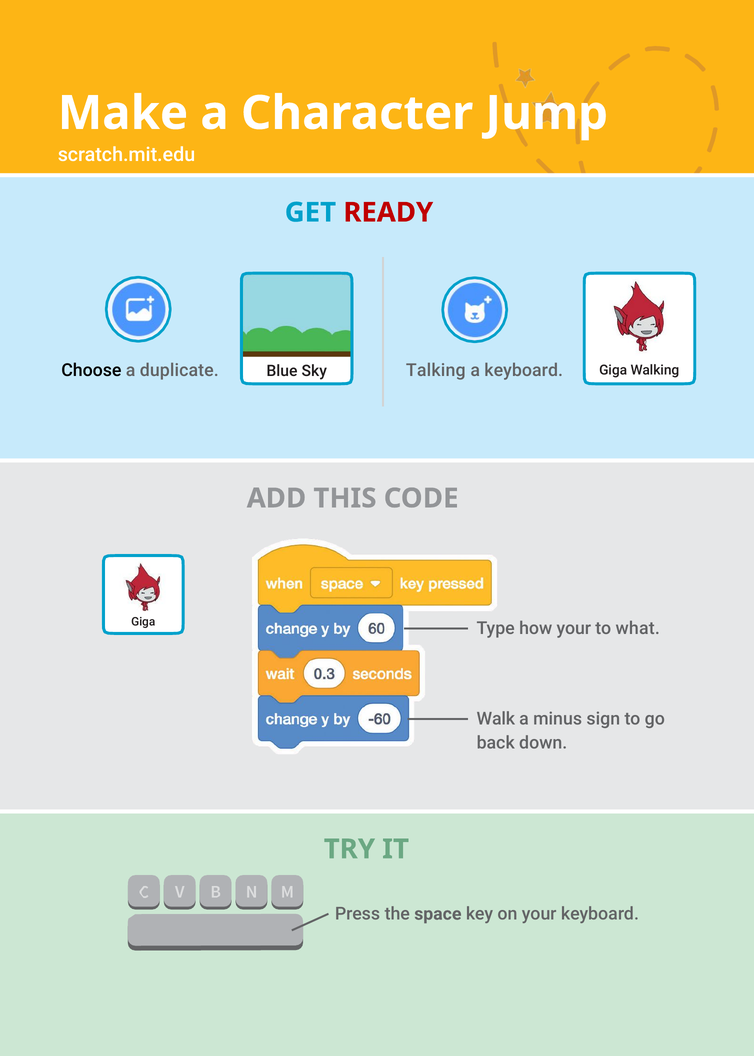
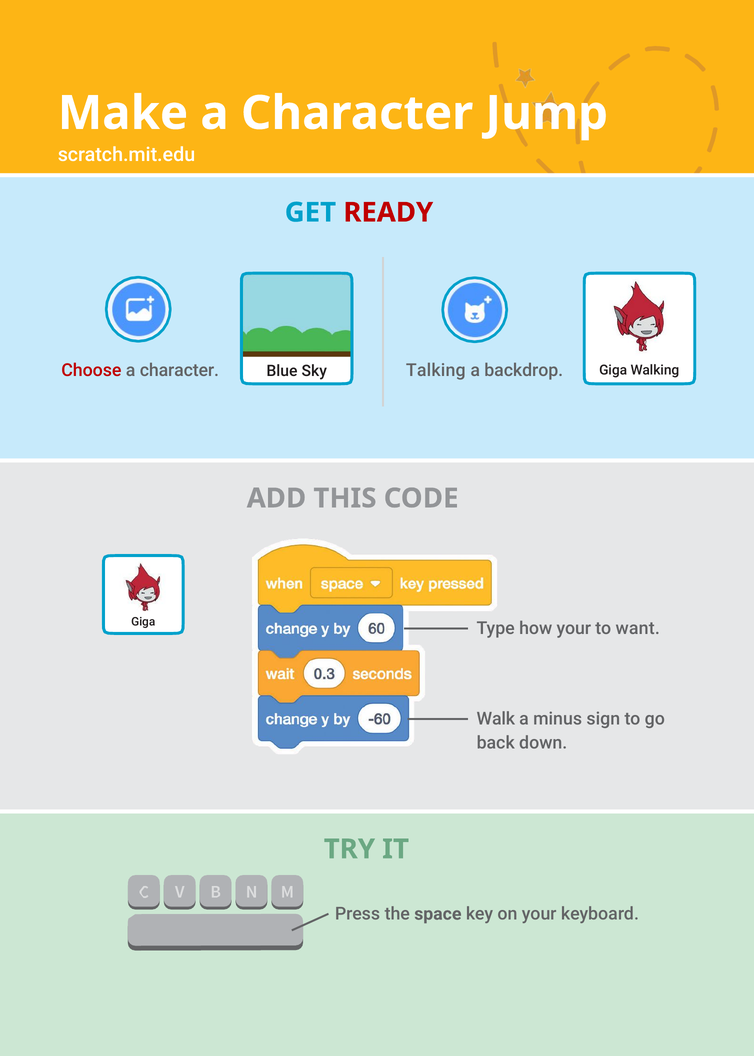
Choose colour: black -> red (91, 370)
duplicate: duplicate -> character (179, 370)
a keyboard: keyboard -> backdrop (524, 370)
what: what -> want (638, 628)
